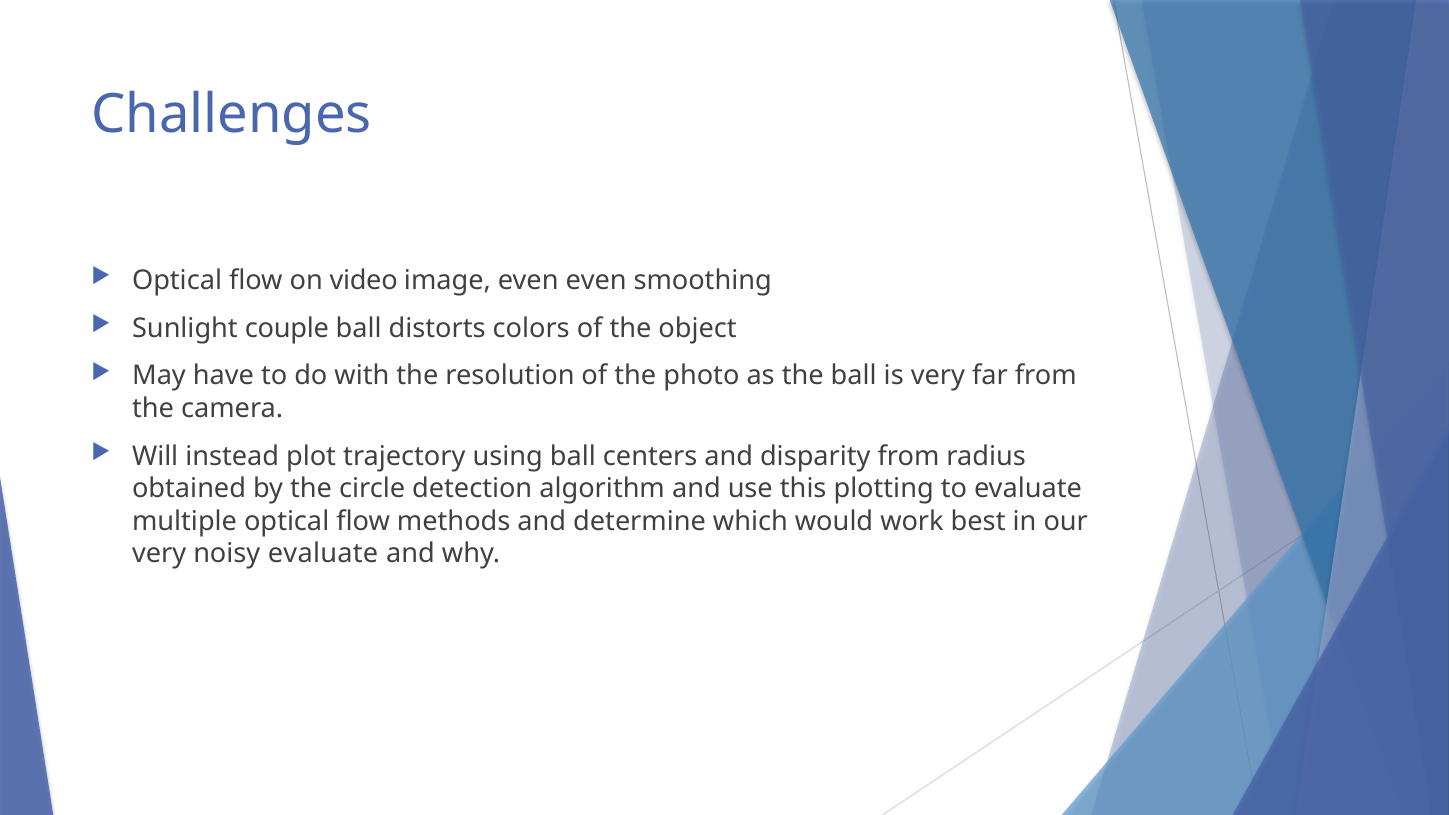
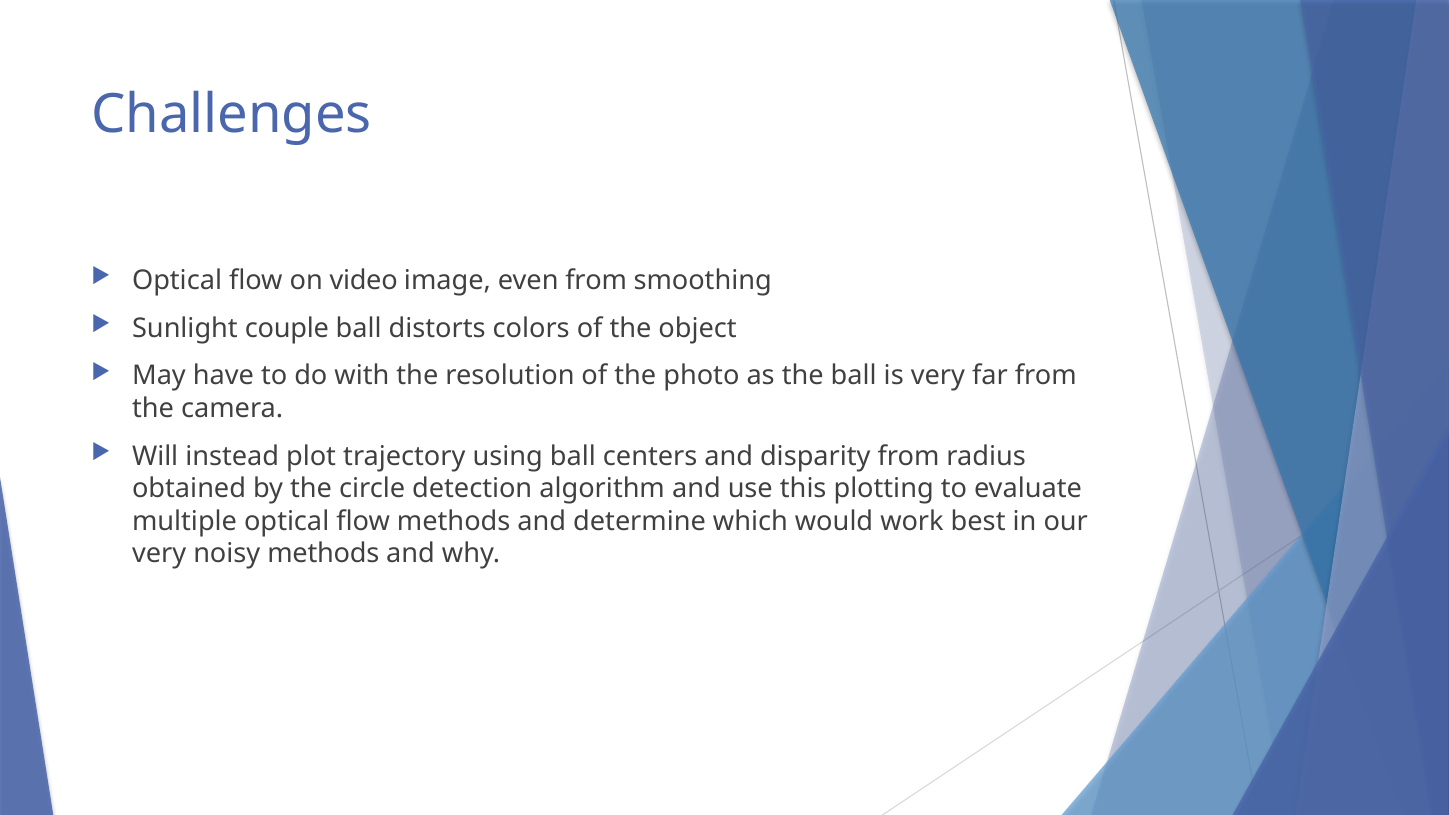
even even: even -> from (596, 280)
noisy evaluate: evaluate -> methods (323, 554)
